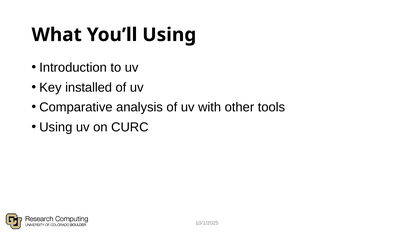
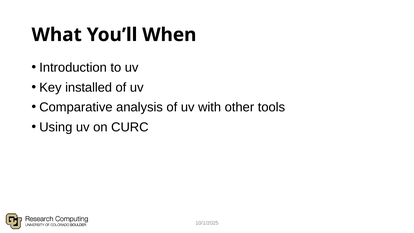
You’ll Using: Using -> When (169, 35)
